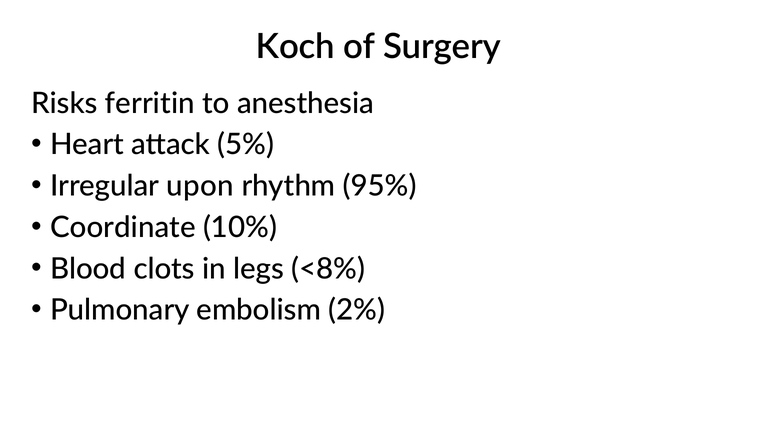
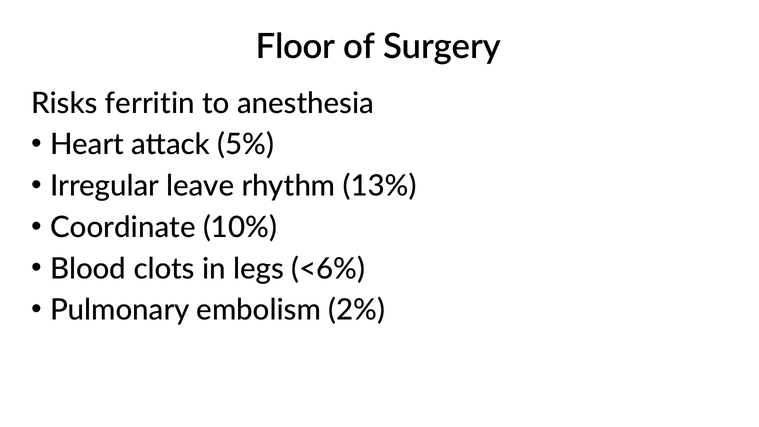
Koch: Koch -> Floor (295, 47)
upon: upon -> leave (200, 186)
95%: 95% -> 13% (380, 186)
<8%: <8% -> <6% (328, 269)
